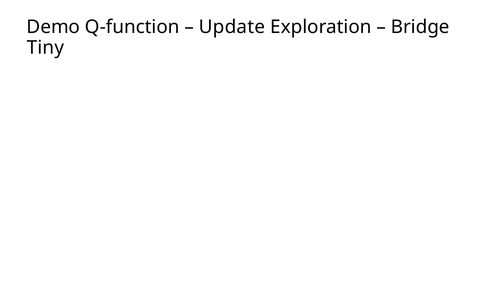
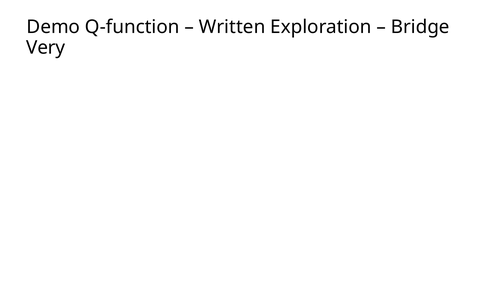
Update: Update -> Written (232, 27)
Tiny: Tiny -> Very (46, 48)
